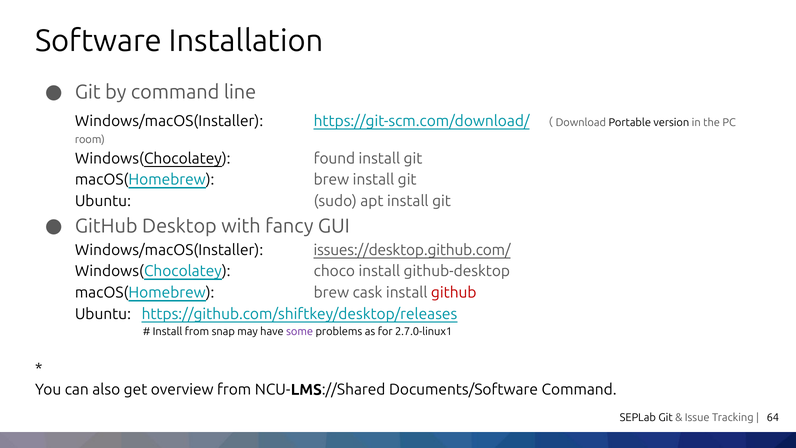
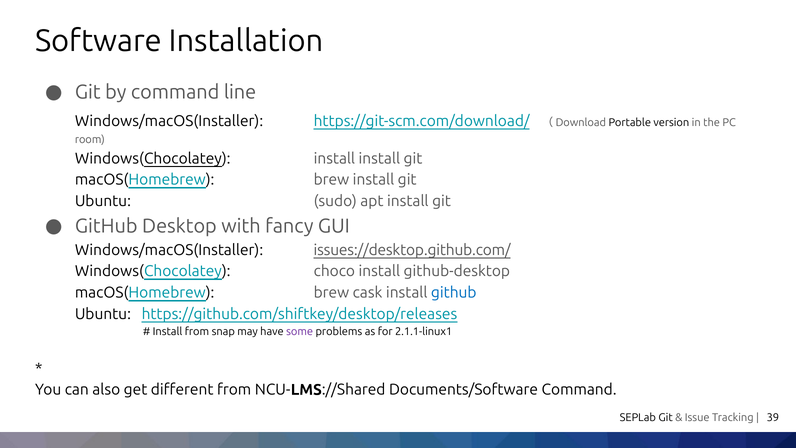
Windows(Chocolatey found: found -> install (334, 158)
github colour: red -> blue (454, 293)
2.7.0-linux1: 2.7.0-linux1 -> 2.1.1-linux1 (424, 332)
overview: overview -> different (182, 390)
64: 64 -> 39 (773, 417)
